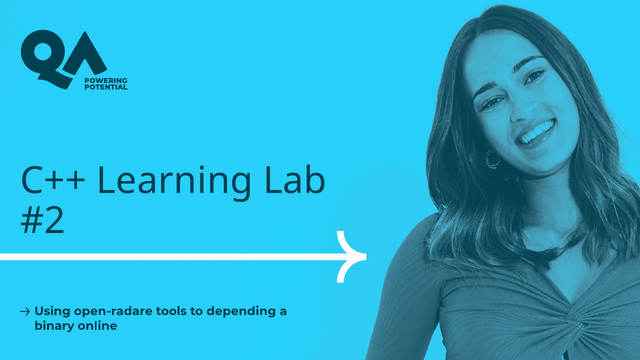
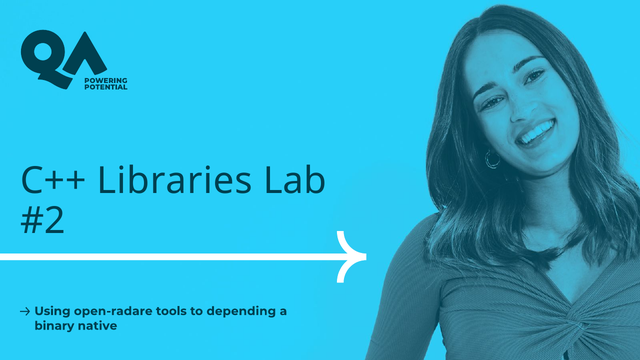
Learning: Learning -> Libraries (175, 181)
online: online -> native (97, 326)
